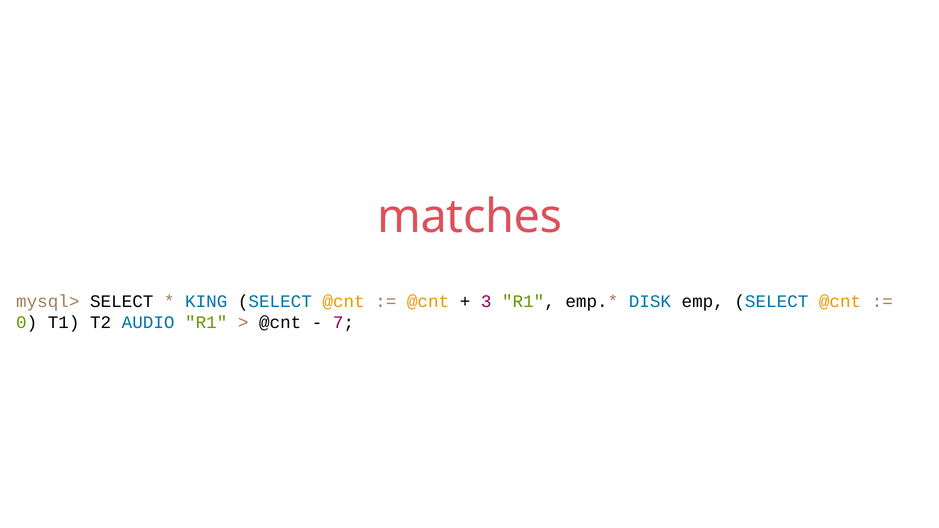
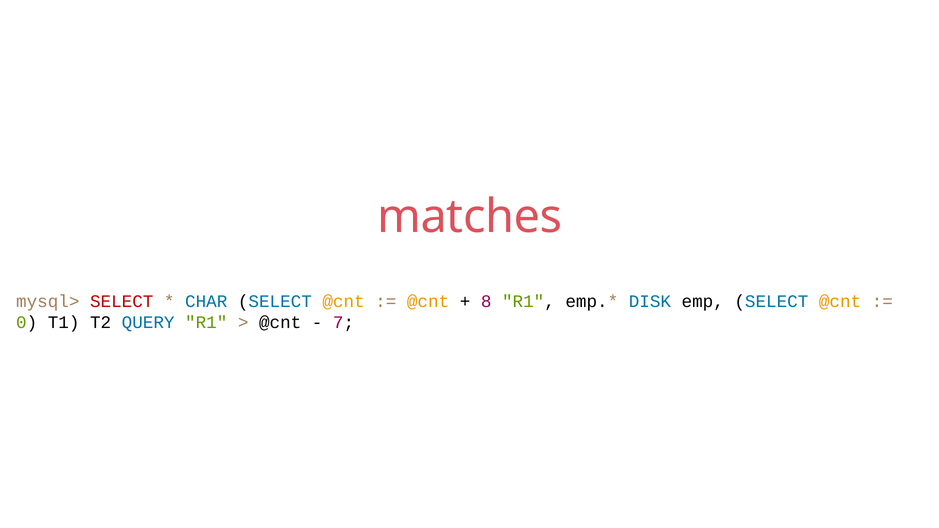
SELECT colour: black -> red (122, 302)
KING: KING -> CHAR (206, 302)
3: 3 -> 8 (486, 302)
AUDIO: AUDIO -> QUERY (148, 323)
